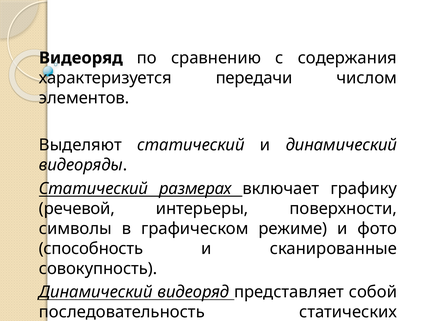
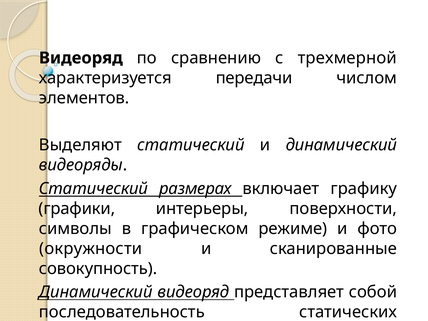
содержания: содержания -> трехмерной (347, 58)
речевой: речевой -> графики (77, 209)
способность: способность -> окружности (91, 249)
